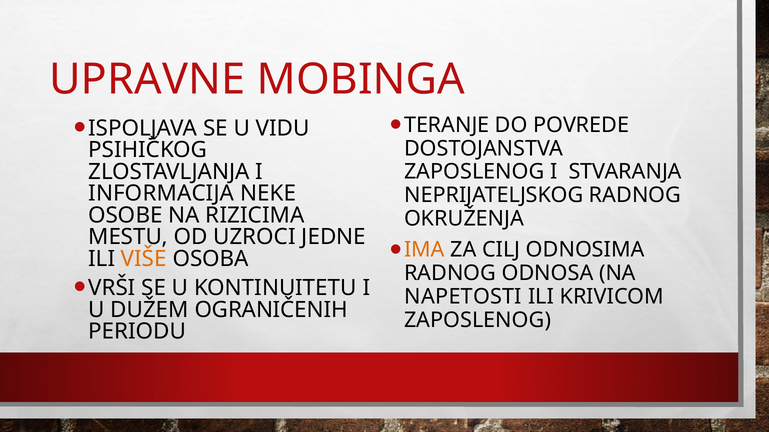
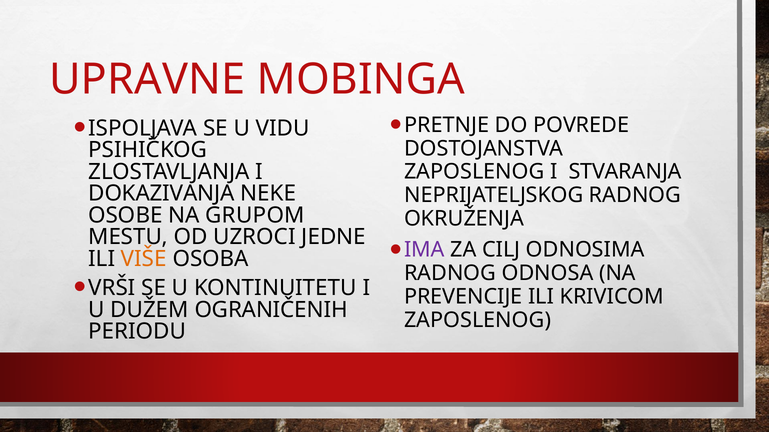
TERANJE: TERANJE -> PRETNJE (447, 125)
INFORMACIJA: INFORMACIJA -> DOKAZIVANJA (161, 194)
RIZICIMA: RIZICIMA -> GRUPOM (255, 216)
IMA colour: orange -> purple (424, 250)
NAPETOSTI: NAPETOSTI -> PREVENCIJE (463, 297)
